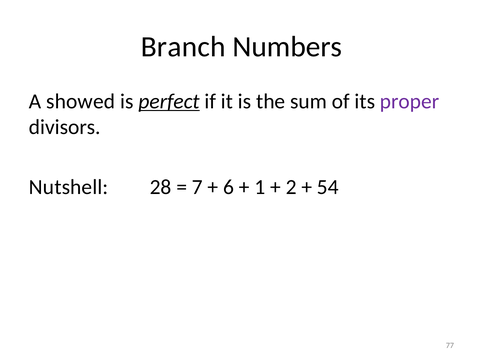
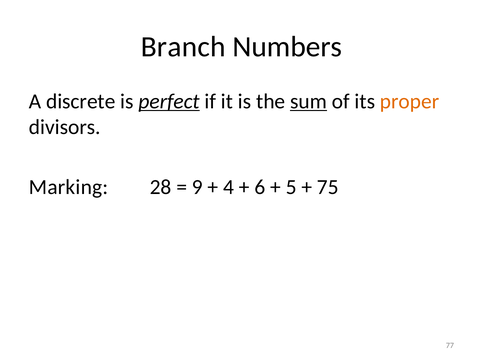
showed: showed -> discrete (81, 101)
sum underline: none -> present (309, 101)
proper colour: purple -> orange (410, 101)
Nutshell: Nutshell -> Marking (69, 187)
7: 7 -> 9 (197, 187)
6: 6 -> 4 (229, 187)
1: 1 -> 6 (260, 187)
2: 2 -> 5 (291, 187)
54: 54 -> 75 (328, 187)
